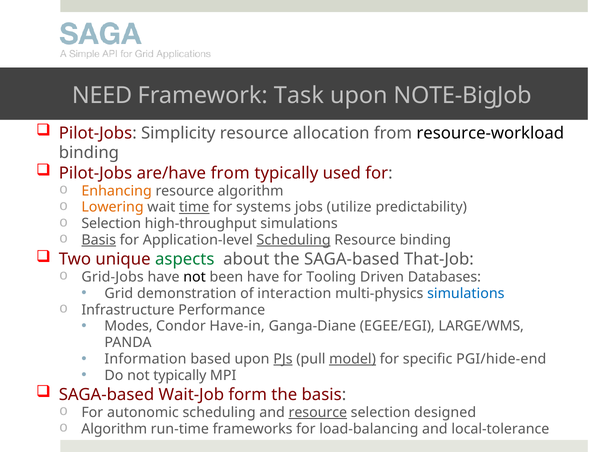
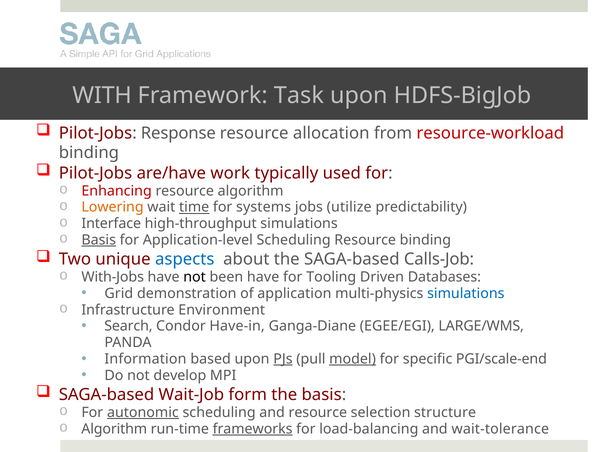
NEED: NEED -> WITH (102, 95)
NOTE-BigJob: NOTE-BigJob -> HDFS-BigJob (462, 95)
Simplicity: Simplicity -> Response (178, 133)
resource-workload colour: black -> red (490, 133)
are/have from: from -> work (230, 173)
Enhancing colour: orange -> red (117, 191)
Selection: Selection -> Interface (111, 224)
Scheduling underline: present -> none (294, 240)
aspects colour: green -> blue (185, 259)
That-Job: That-Job -> Calls-Job (439, 259)
Grid-Jobs: Grid-Jobs -> With-Jobs (113, 277)
interaction: interaction -> application (294, 294)
Performance: Performance -> Environment (222, 310)
Modes: Modes -> Search (128, 326)
PGI/hide-end: PGI/hide-end -> PGI/scale-end (501, 359)
not typically: typically -> develop (180, 376)
autonomic underline: none -> present (143, 413)
resource underline: present -> none (318, 413)
designed: designed -> structure (445, 413)
frameworks underline: none -> present (253, 429)
local-tolerance: local-tolerance -> wait-tolerance (500, 429)
